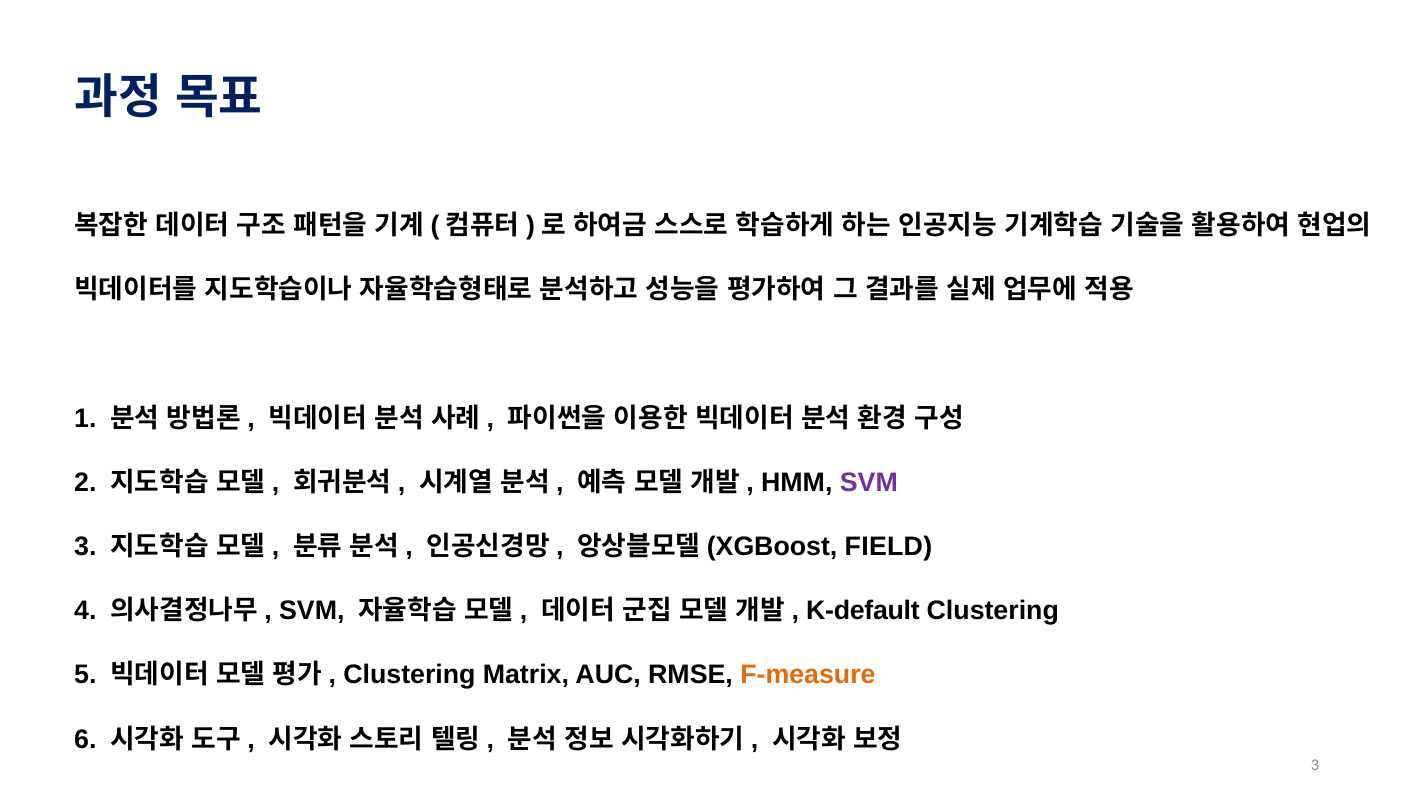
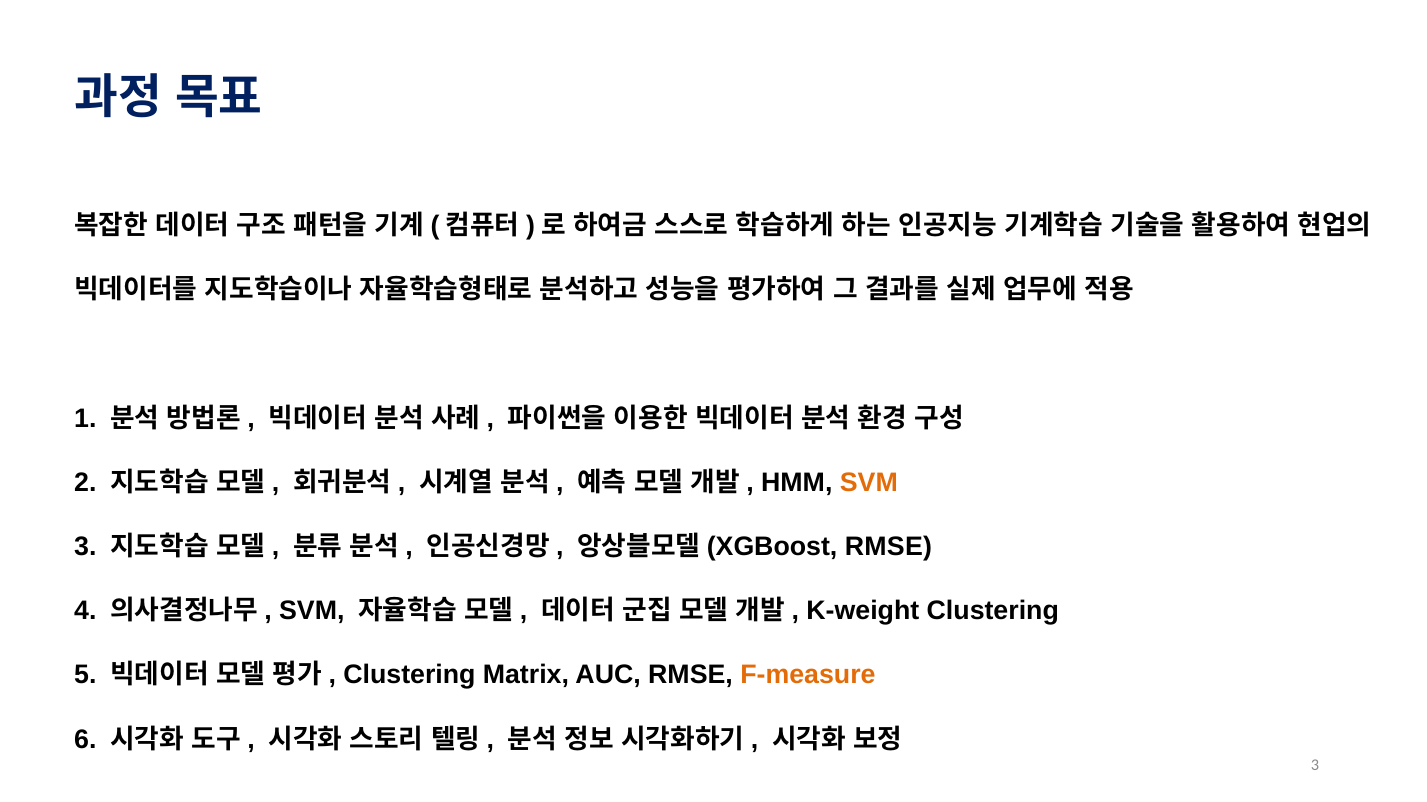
SVM colour: purple -> orange (869, 483)
FIELD: FIELD -> RMSE (888, 547)
K-default: K-default -> K-weight (863, 611)
